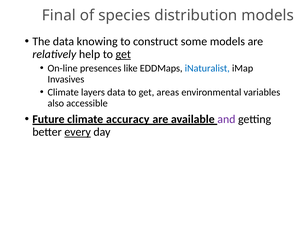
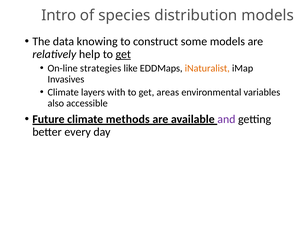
Final: Final -> Intro (59, 15)
presences: presences -> strategies (101, 68)
iNaturalist colour: blue -> orange (207, 68)
layers data: data -> with (116, 92)
accuracy: accuracy -> methods (128, 119)
every underline: present -> none (78, 132)
